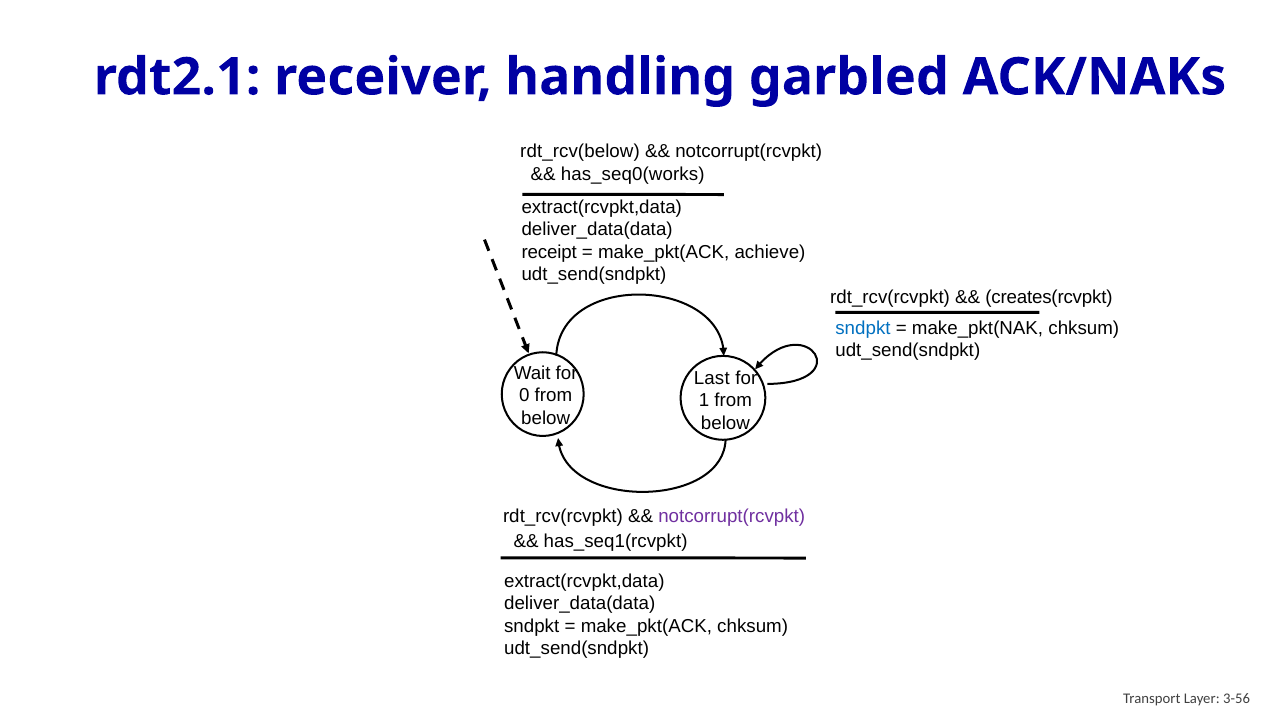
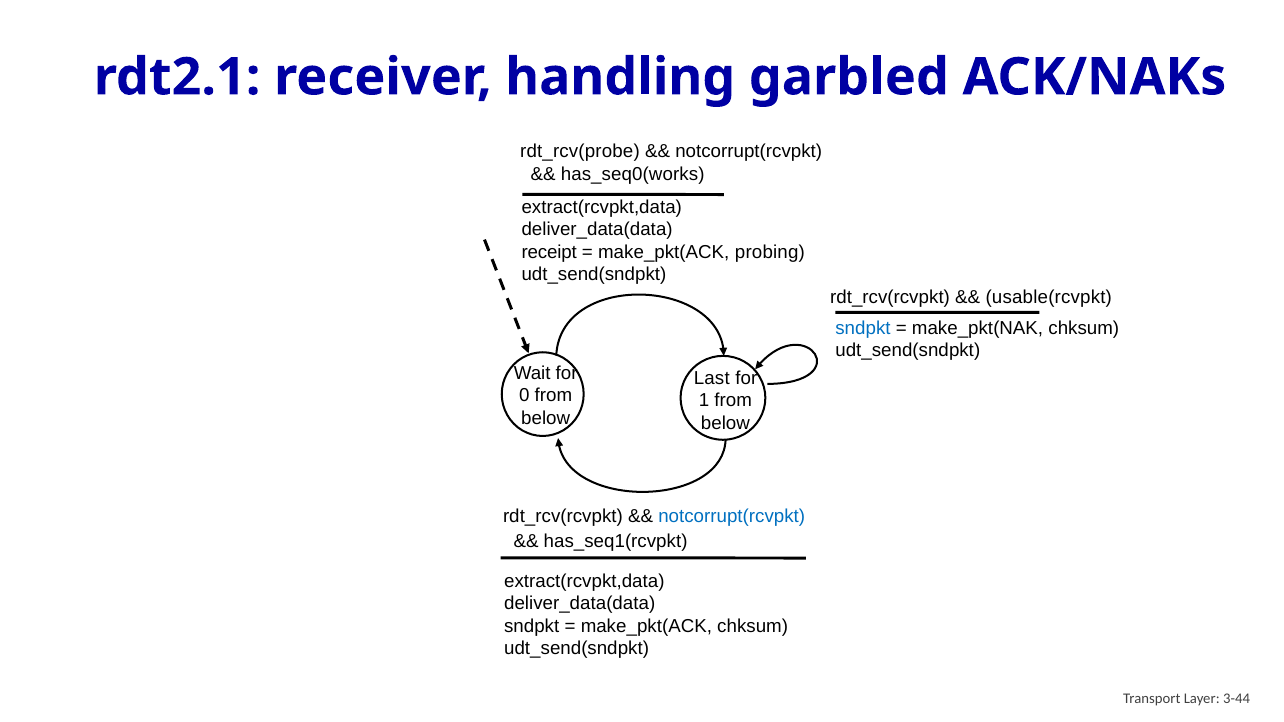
rdt_rcv(below: rdt_rcv(below -> rdt_rcv(probe (580, 152)
achieve: achieve -> probing (770, 252)
creates(rcvpkt: creates(rcvpkt -> usable(rcvpkt (1049, 297)
notcorrupt(rcvpkt colour: purple -> blue (732, 517)
3-56: 3-56 -> 3-44 (1237, 699)
